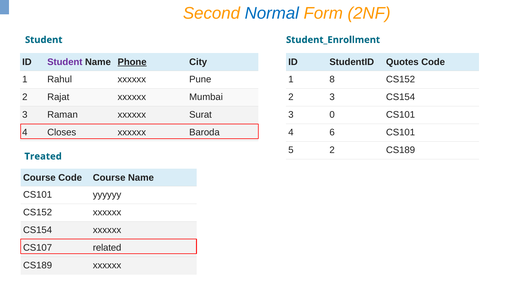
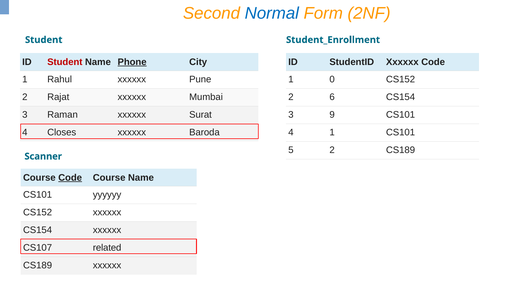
Student colour: purple -> red (65, 62)
StudentID Quotes: Quotes -> Xxxxxx (402, 62)
8: 8 -> 0 (332, 79)
2 3: 3 -> 6 (332, 97)
0: 0 -> 9 (332, 115)
4 6: 6 -> 1 (332, 132)
Treated: Treated -> Scanner (43, 156)
Code underline: none -> present (70, 178)
